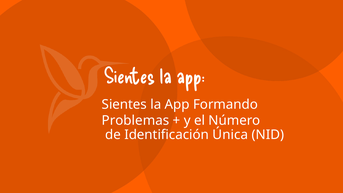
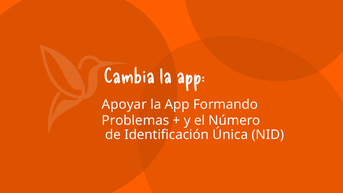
Sientes: Sientes -> Cambia (129, 76)
Sientes: Sientes -> Apoyar (124, 104)
